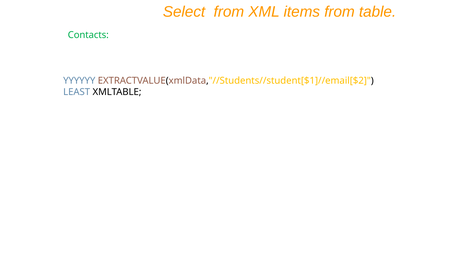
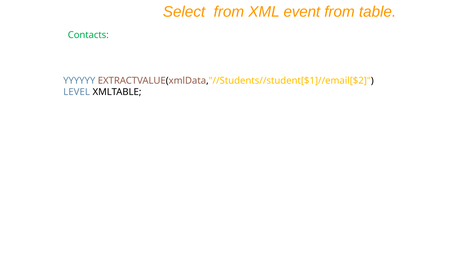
items: items -> event (302, 12)
LEAST: LEAST -> LEVEL (77, 92)
